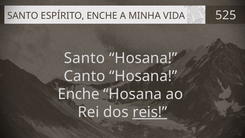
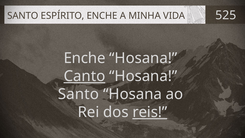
Santo: Santo -> Enche (85, 58)
Canto underline: none -> present (84, 76)
Enche: Enche -> Santo (78, 94)
